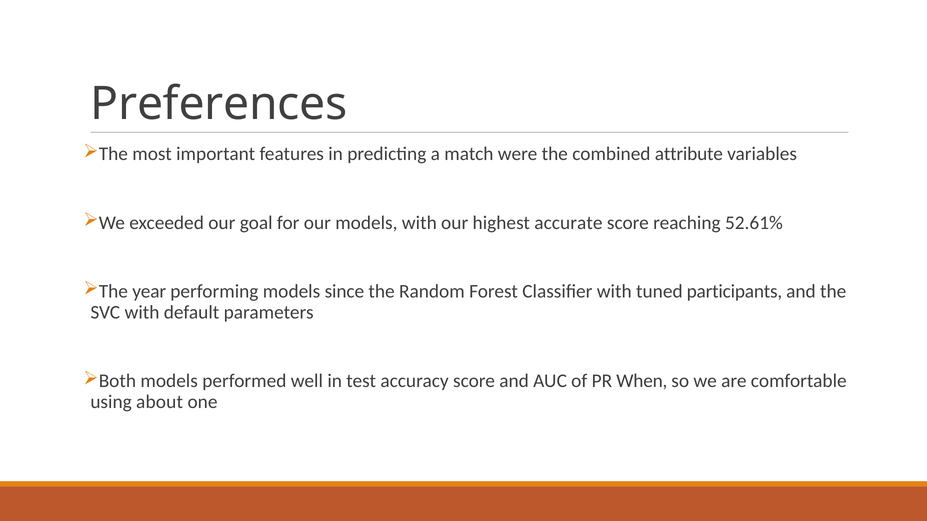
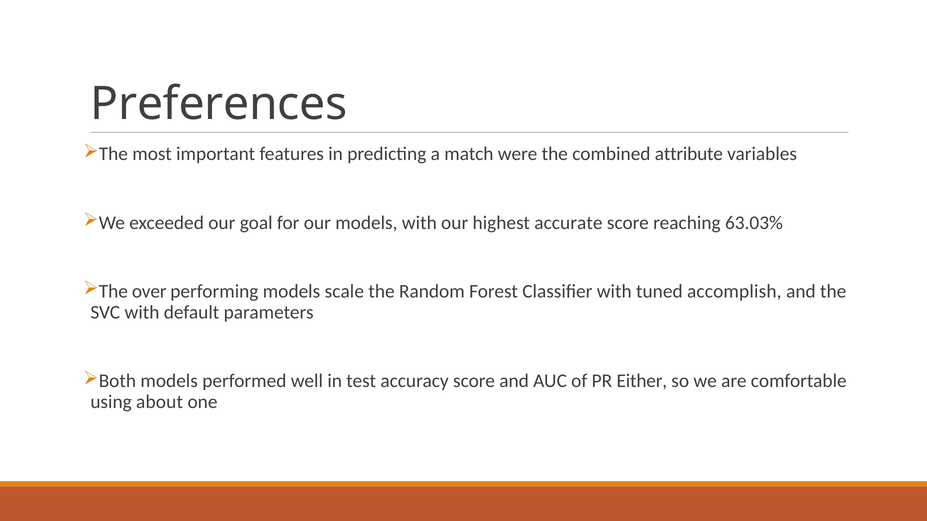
52.61%: 52.61% -> 63.03% (754, 223)
year: year -> over (149, 292)
since: since -> scale (344, 292)
participants: participants -> accomplish (734, 292)
When: When -> Either (642, 381)
